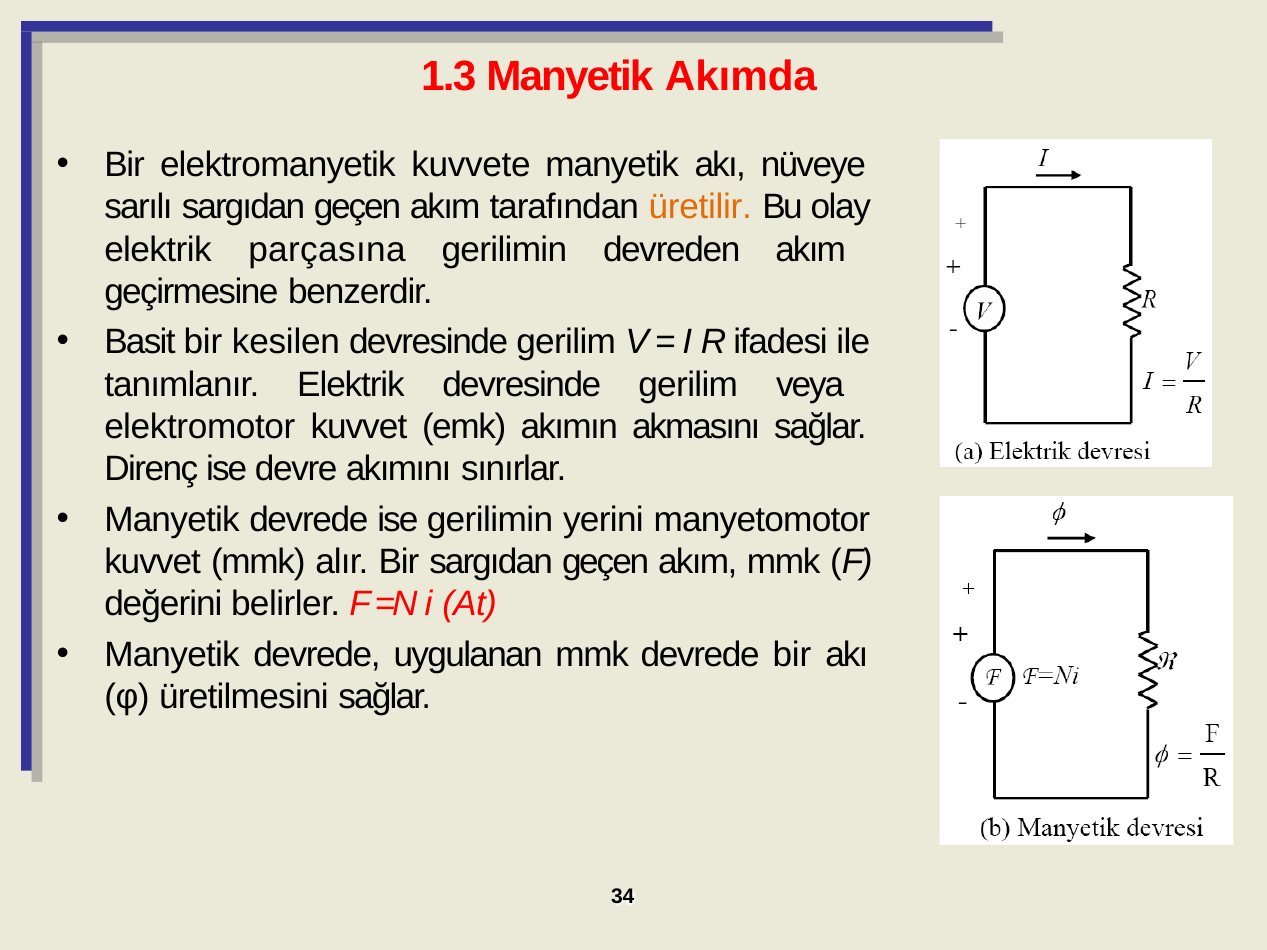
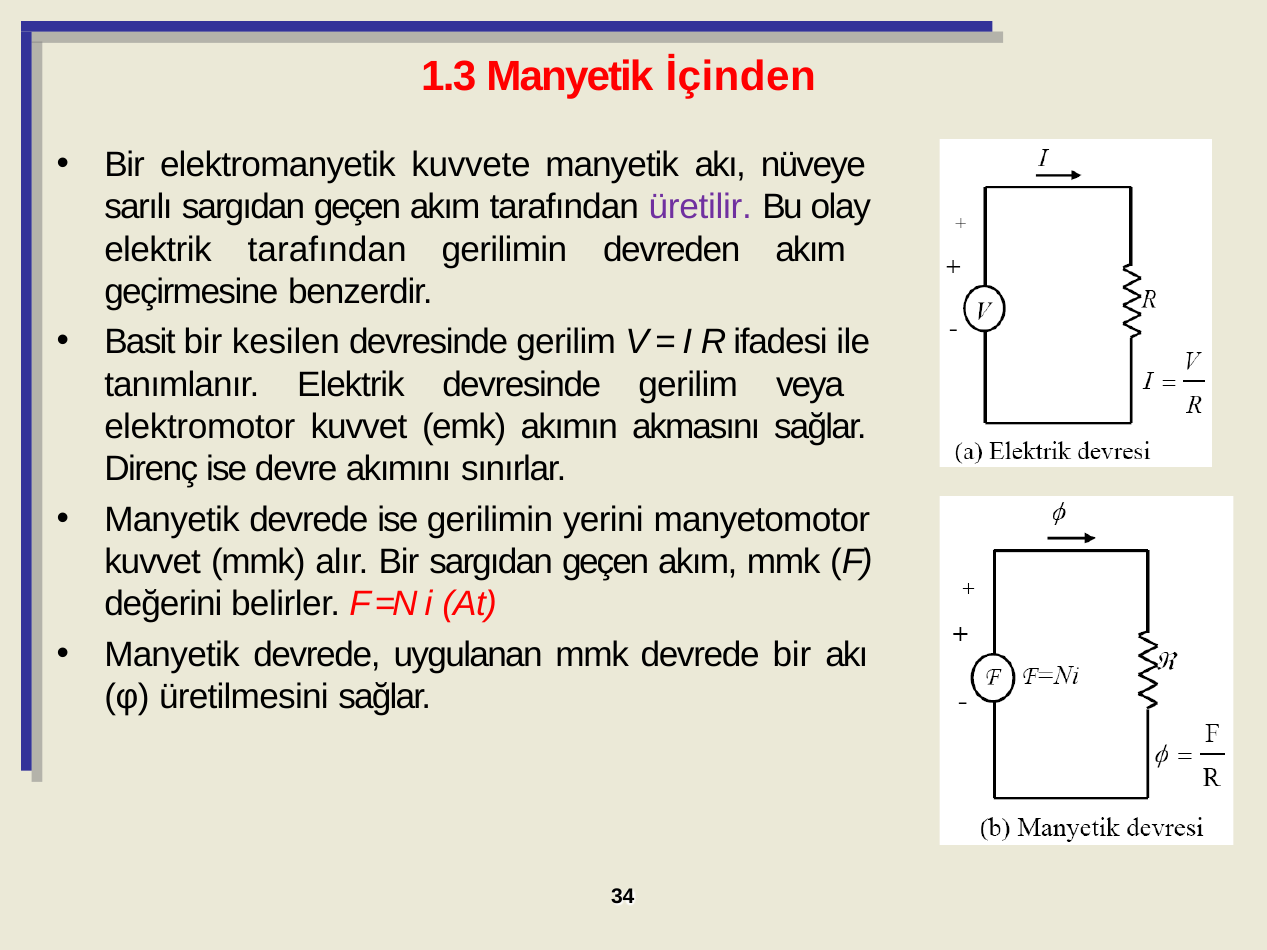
Akımda: Akımda -> İçinden (741, 76)
üretilir colour: orange -> purple (700, 207)
elektrik parçasına: parçasına -> tarafından (327, 250)
